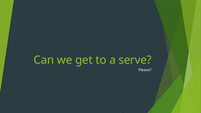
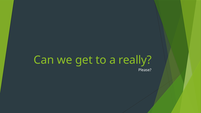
serve: serve -> really (135, 60)
